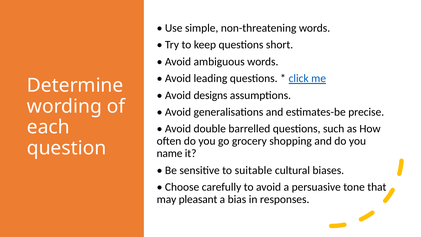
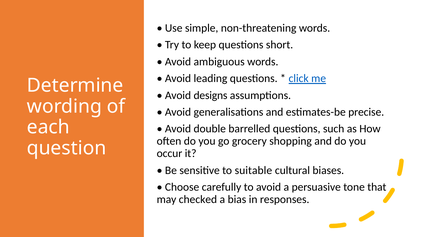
name: name -> occur (169, 153)
pleasant: pleasant -> checked (198, 199)
